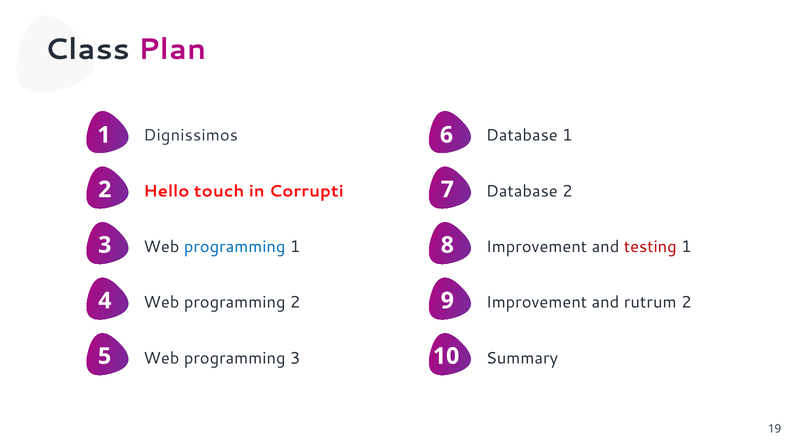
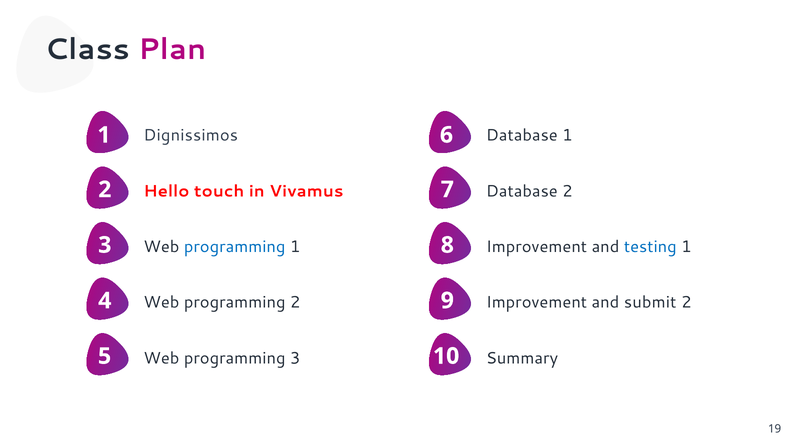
Corrupti: Corrupti -> Vivamus (306, 191)
testing colour: red -> blue (650, 247)
rutrum: rutrum -> submit (650, 302)
